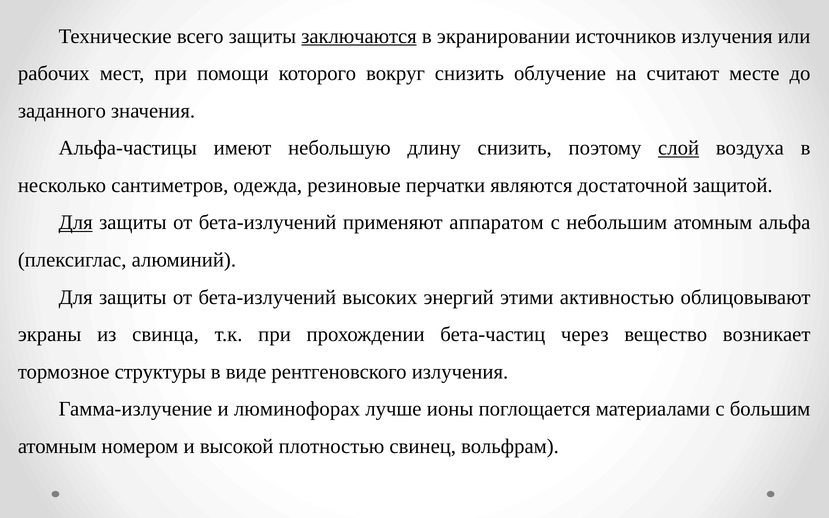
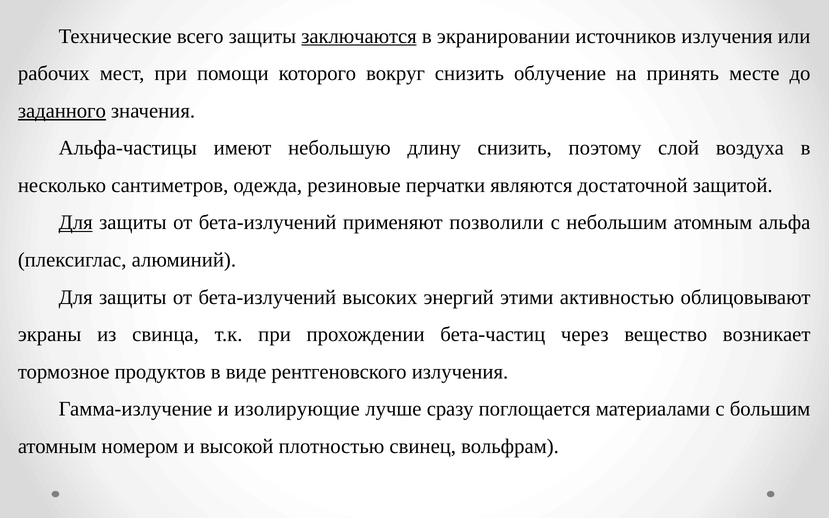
считают: считают -> принять (683, 73)
заданного underline: none -> present (62, 111)
слой underline: present -> none (679, 148)
аппаратом: аппаратом -> позволили (496, 223)
структуры: структуры -> продуктов (160, 372)
люминофорах: люминофорах -> изолирующие (297, 409)
ионы: ионы -> сразу (450, 409)
